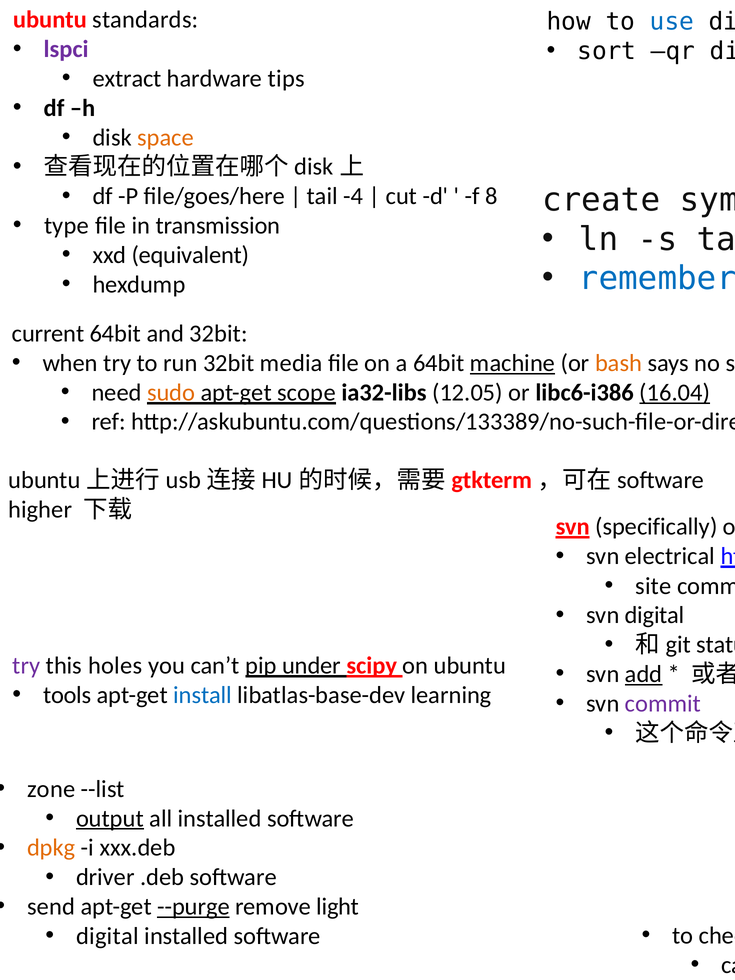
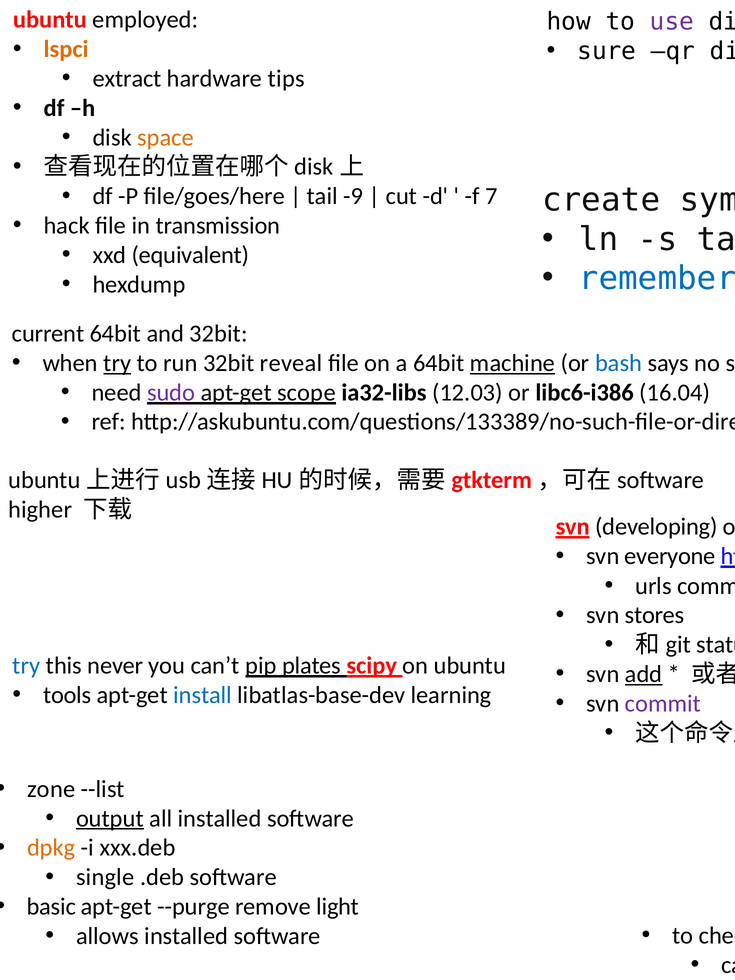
standards: standards -> employed (145, 20)
use colour: blue -> purple (672, 22)
lspci colour: purple -> orange (66, 49)
sort: sort -> sure (607, 51)
-4: -4 -> -9 (353, 196)
8: 8 -> 7 (491, 196)
type: type -> hack (67, 226)
try underline: none -> present (117, 363)
media: media -> reveal (291, 363)
bash colour: orange -> blue (619, 363)
sudo colour: orange -> purple (171, 392)
12.05: 12.05 -> 12.03 (467, 392)
16.04 underline: present -> none (675, 392)
specifically: specifically -> developing (656, 527)
electrical: electrical -> everyone (670, 556)
site: site -> urls (653, 586)
svn digital: digital -> stores (655, 615)
try colour: purple -> blue (26, 666)
holes: holes -> never (115, 666)
under: under -> plates (312, 666)
driver: driver -> single (105, 877)
send: send -> basic (51, 907)
--purge underline: present -> none (193, 907)
digital: digital -> allows (107, 936)
